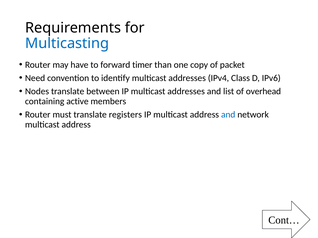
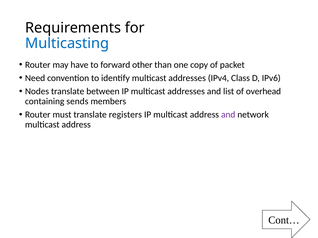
timer: timer -> other (142, 65)
active: active -> sends (77, 102)
and colour: blue -> purple (228, 115)
